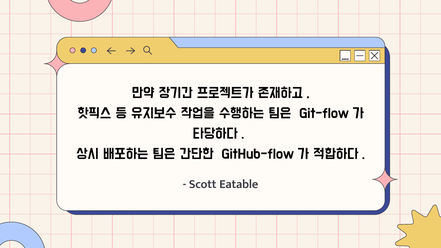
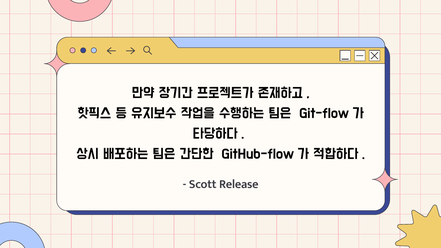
Eatable: Eatable -> Release (239, 184)
